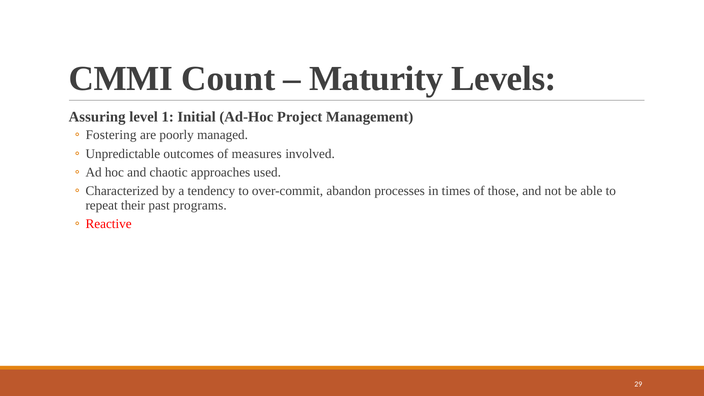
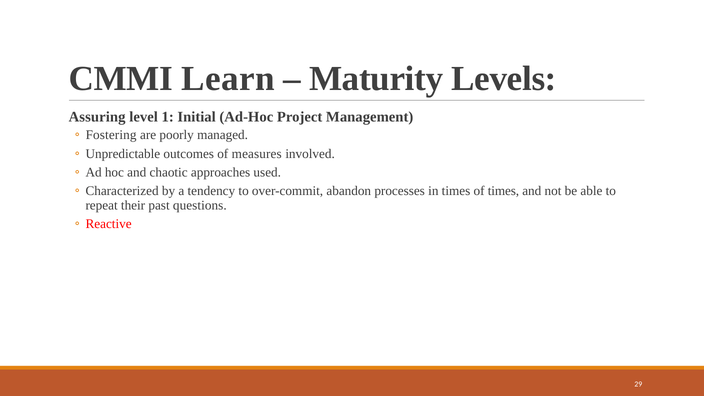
Count: Count -> Learn (228, 79)
of those: those -> times (503, 191)
programs: programs -> questions (200, 205)
